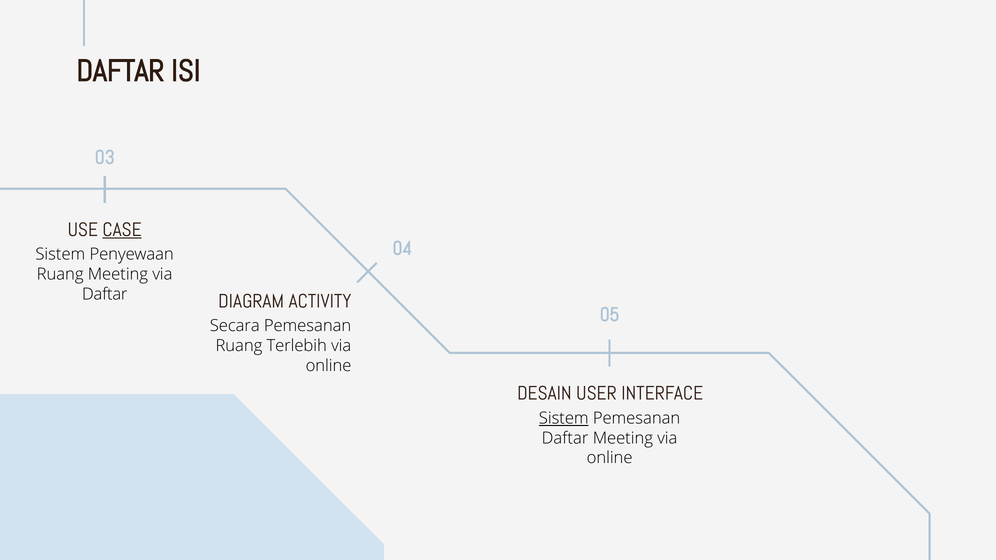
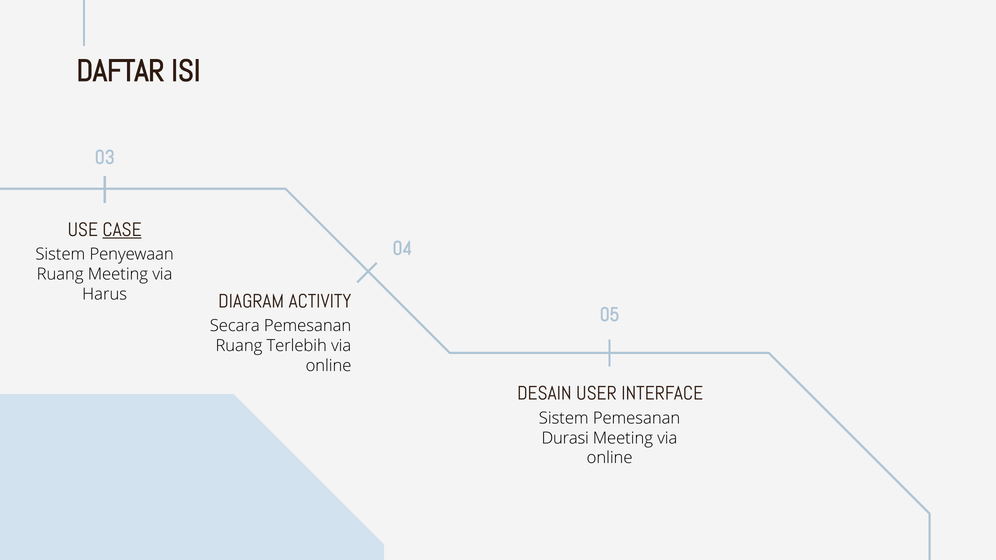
Daftar: Daftar -> Harus (105, 294)
Sistem underline: present -> none (564, 418)
Daftar: Daftar -> Durasi (565, 438)
